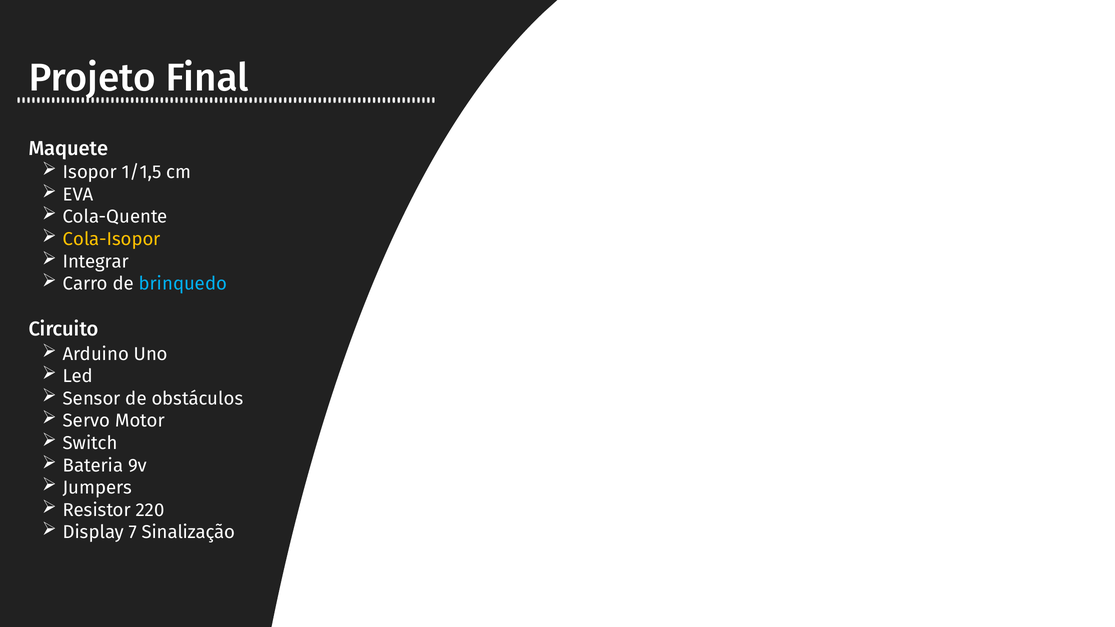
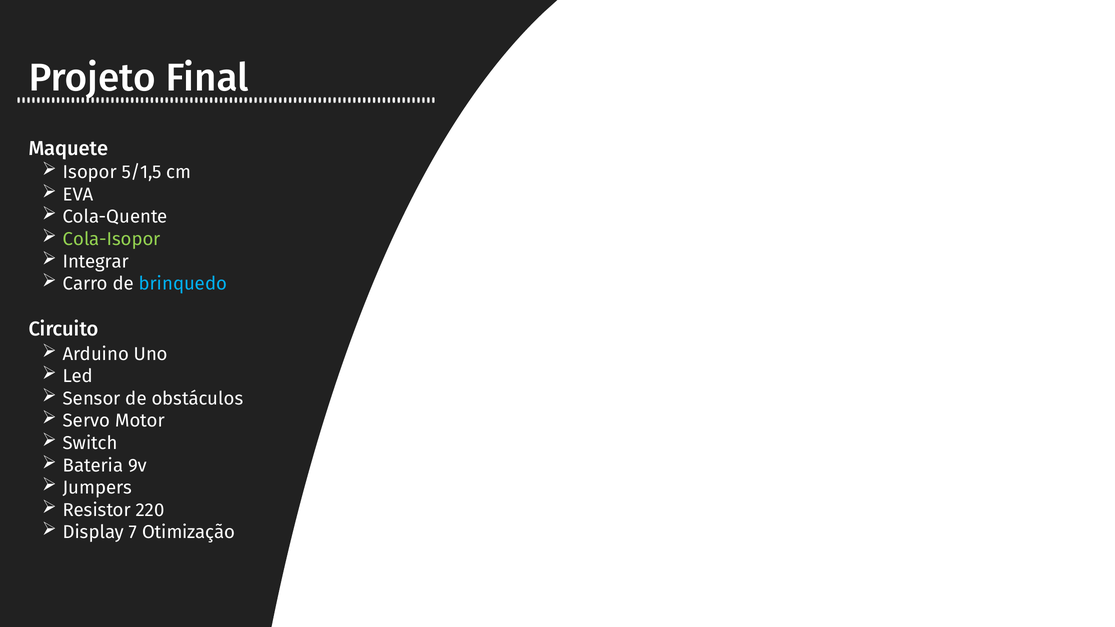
1/1,5: 1/1,5 -> 5/1,5 (142, 172)
Cola-Isopor colour: yellow -> light green (112, 239)
Sinalização: Sinalização -> Otimização (189, 532)
